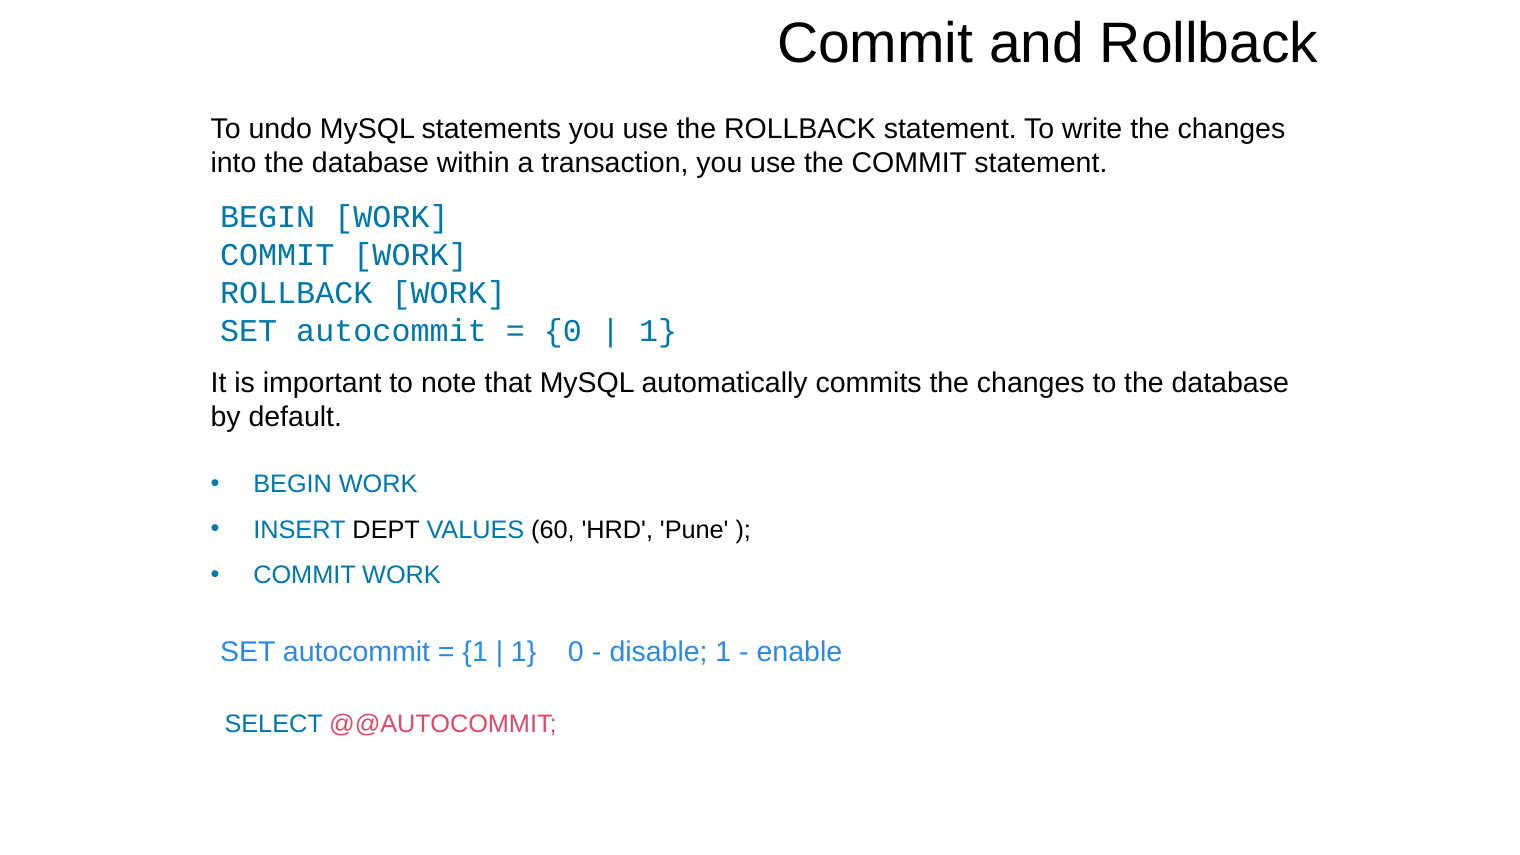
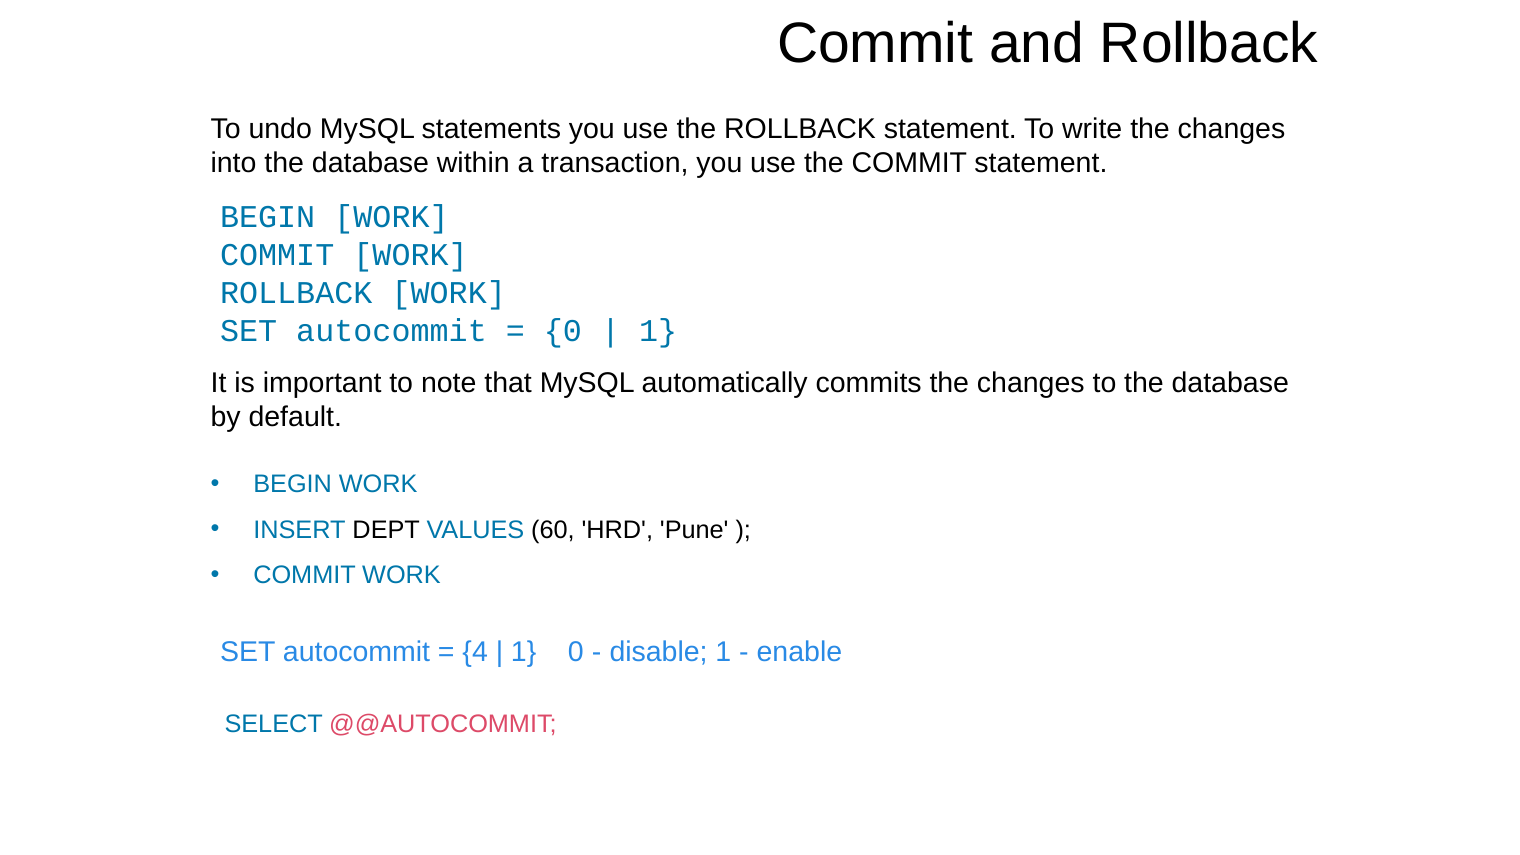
1: 1 -> 4 (475, 652)
